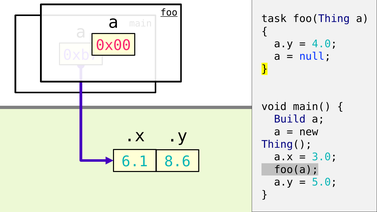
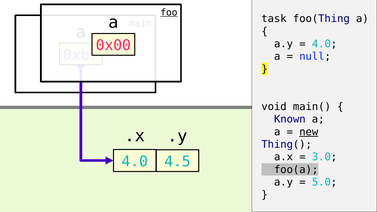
Build: Build -> Known (290, 119)
new underline: none -> present (309, 132)
6.1: 6.1 -> 4.0 (135, 162)
8.6: 8.6 -> 4.5 (178, 162)
